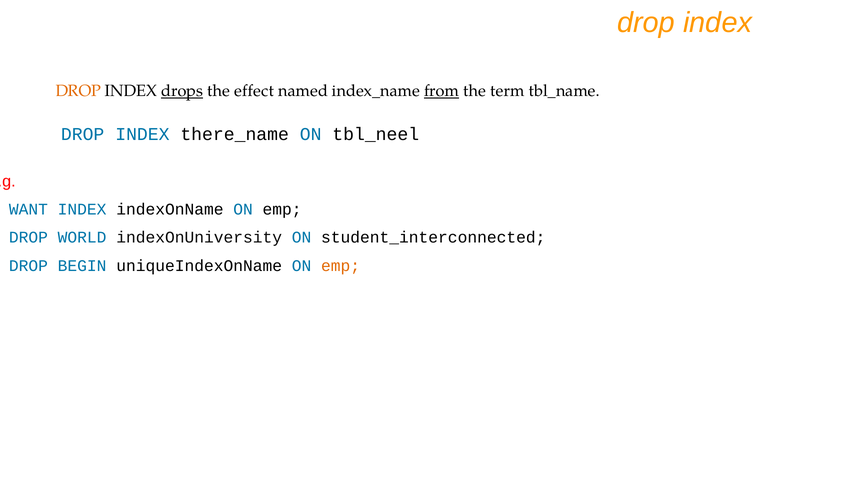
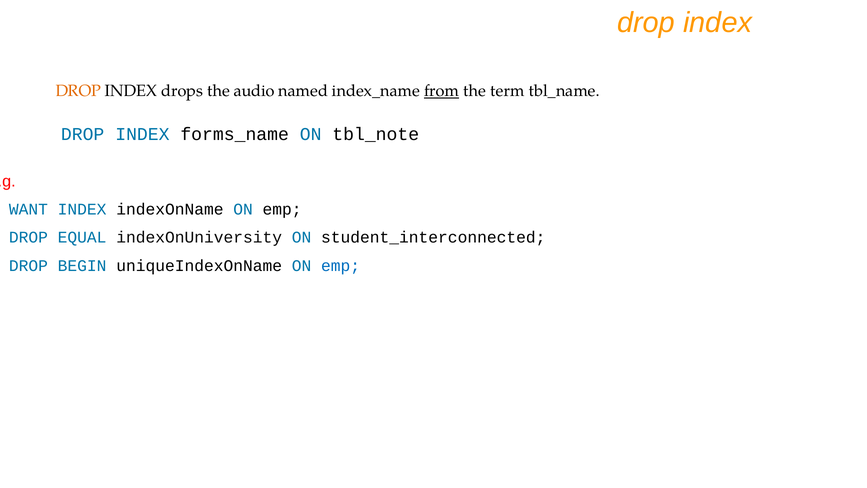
drops underline: present -> none (182, 91)
effect: effect -> audio (254, 91)
there_name: there_name -> forms_name (235, 134)
tbl_neel: tbl_neel -> tbl_note (376, 134)
WORLD: WORLD -> EQUAL (82, 237)
emp colour: orange -> blue (341, 266)
